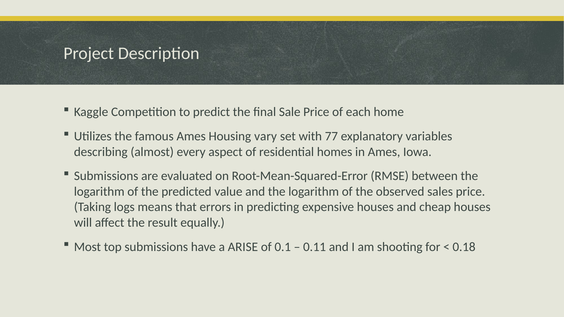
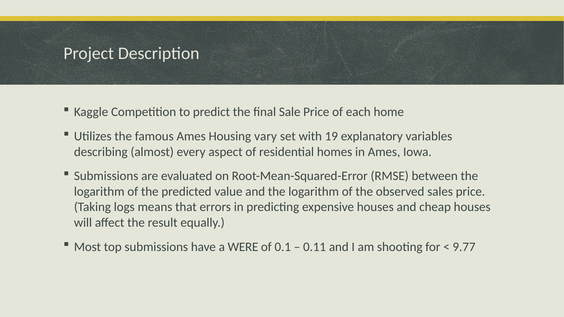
77: 77 -> 19 (331, 136)
ARISE: ARISE -> WERE (243, 247)
0.18: 0.18 -> 9.77 (464, 247)
